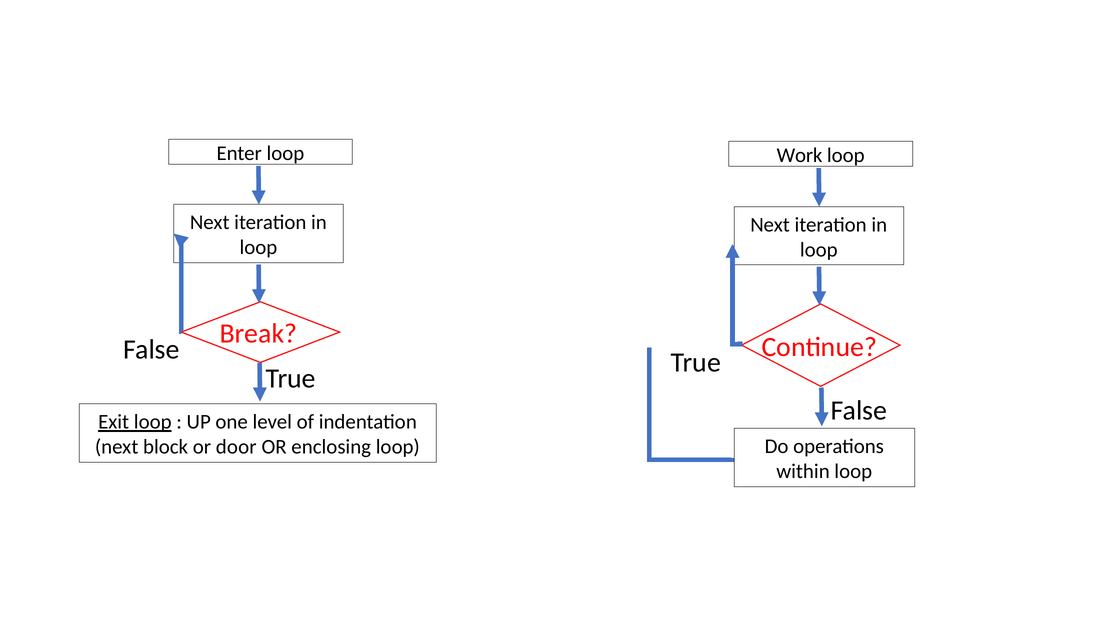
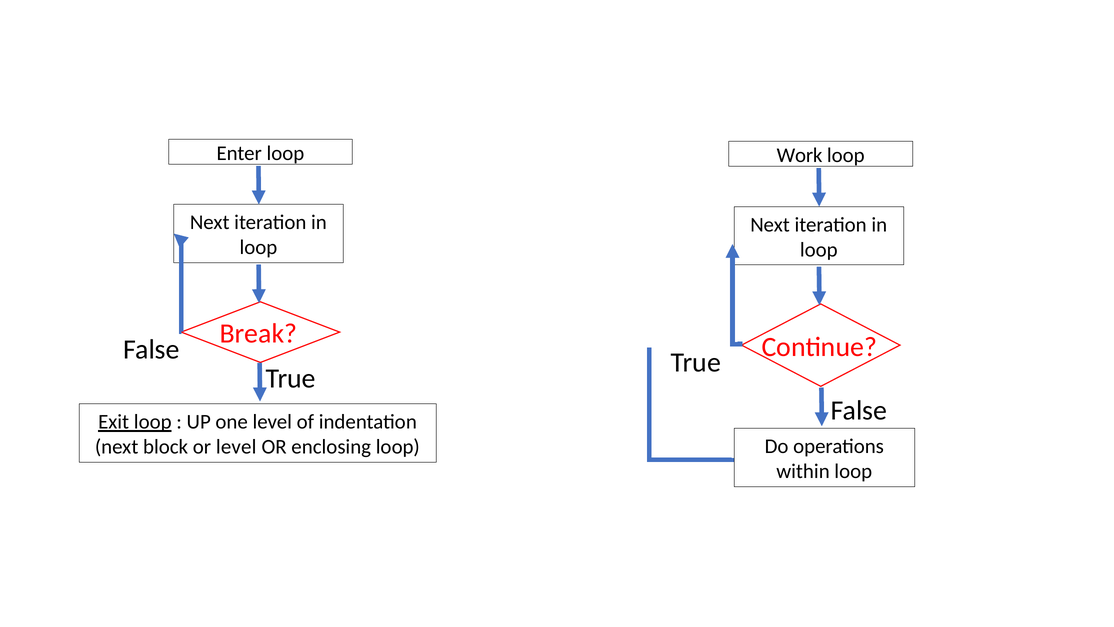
or door: door -> level (236, 447)
